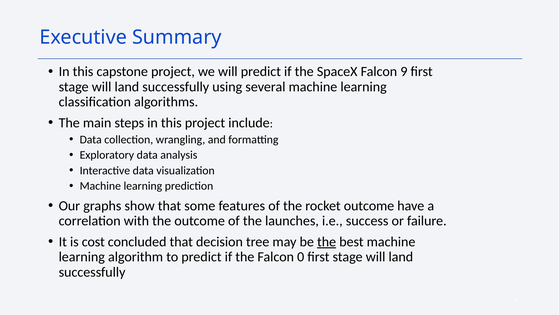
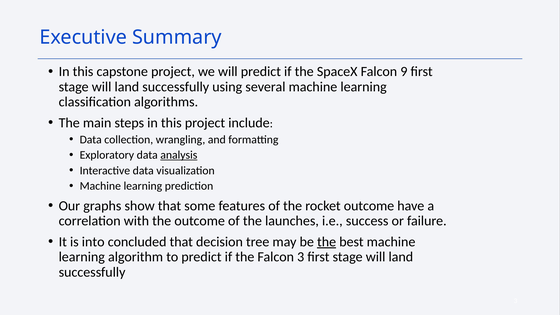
analysis underline: none -> present (179, 155)
cost: cost -> into (93, 242)
Falcon 0: 0 -> 3 (301, 257)
